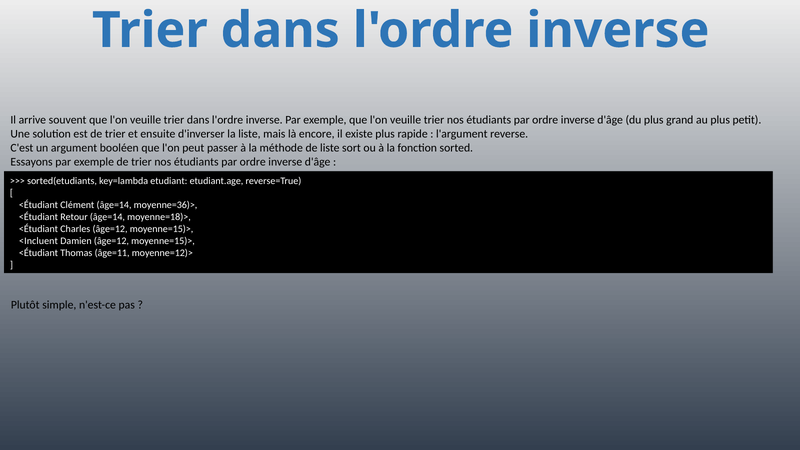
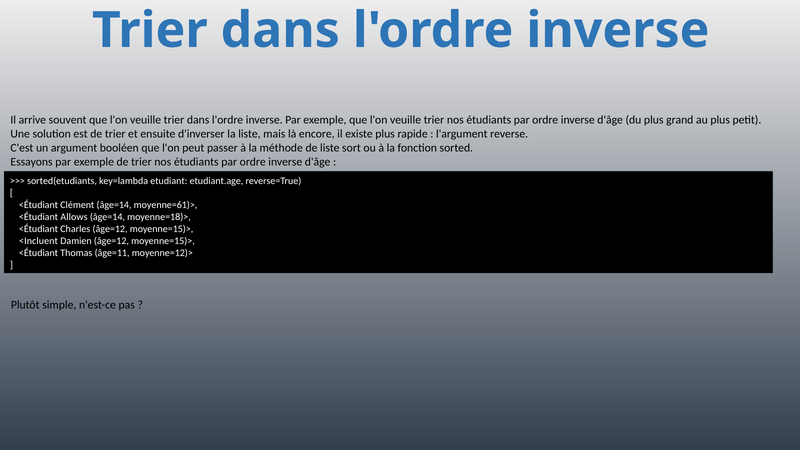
moyenne=36)>: moyenne=36)> -> moyenne=61)> (166, 205)
Retour: Retour -> Allows (74, 217)
